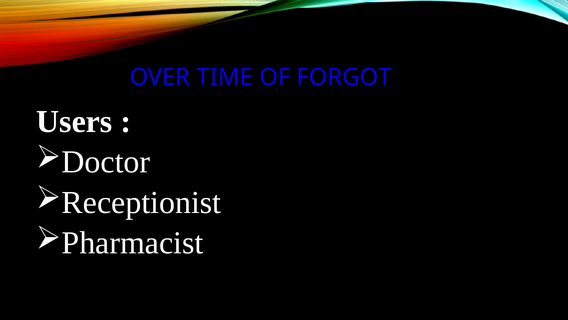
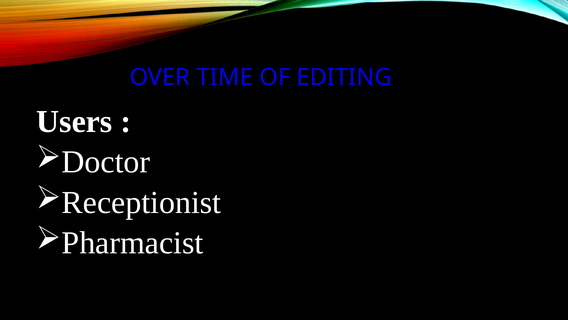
FORGOT: FORGOT -> EDITING (344, 77)
